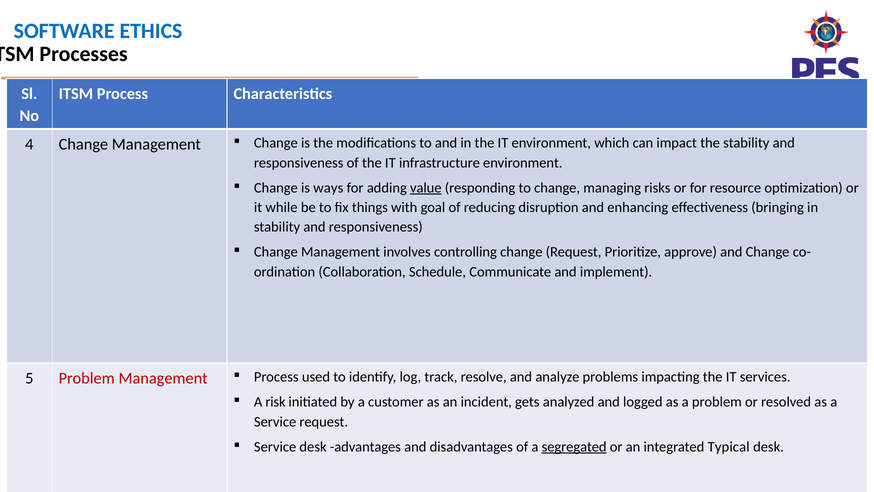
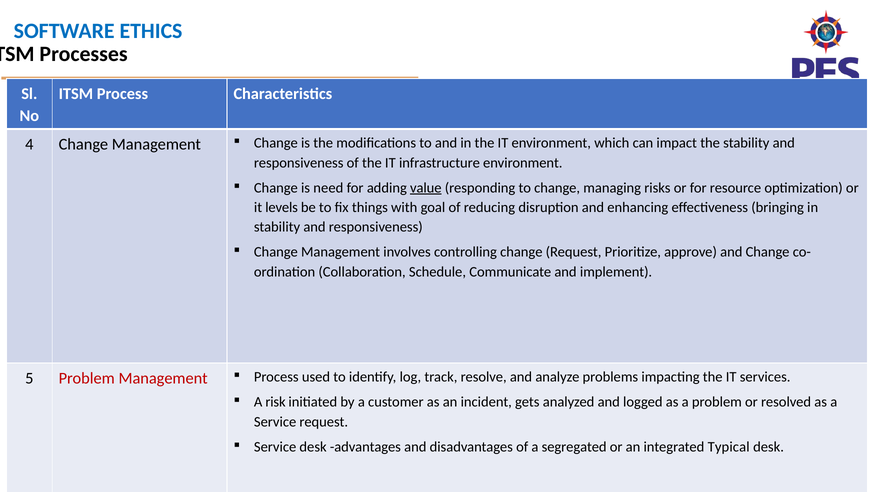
ways: ways -> need (328, 188)
while: while -> levels (282, 207)
segregated underline: present -> none (574, 447)
